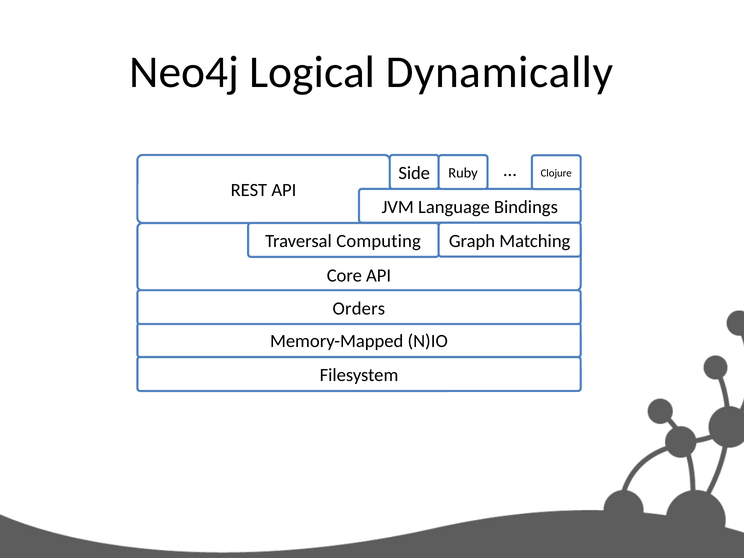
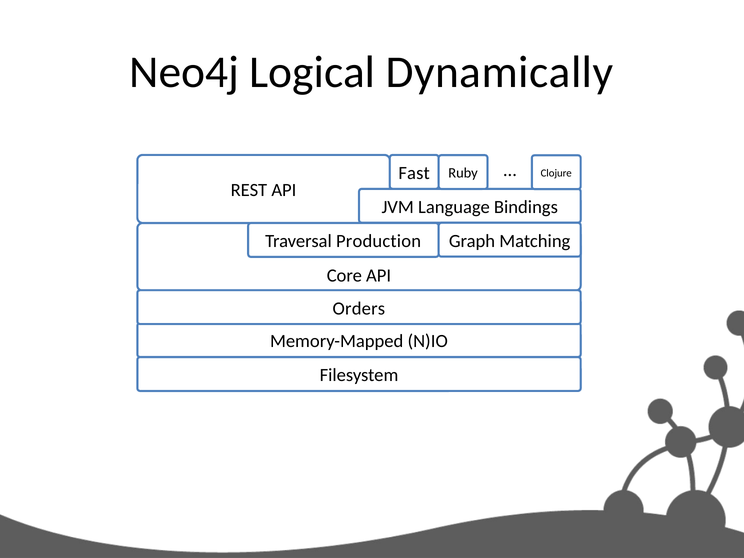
Side: Side -> Fast (414, 173)
Computing: Computing -> Production (379, 241)
